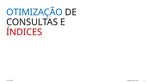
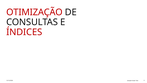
OTIMIZAÇÃO colour: blue -> red (34, 12)
